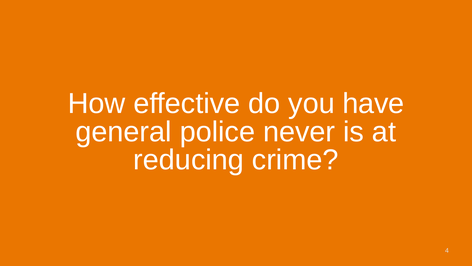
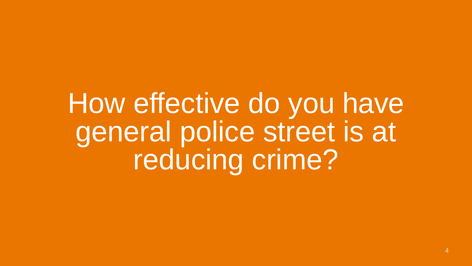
never: never -> street (299, 132)
